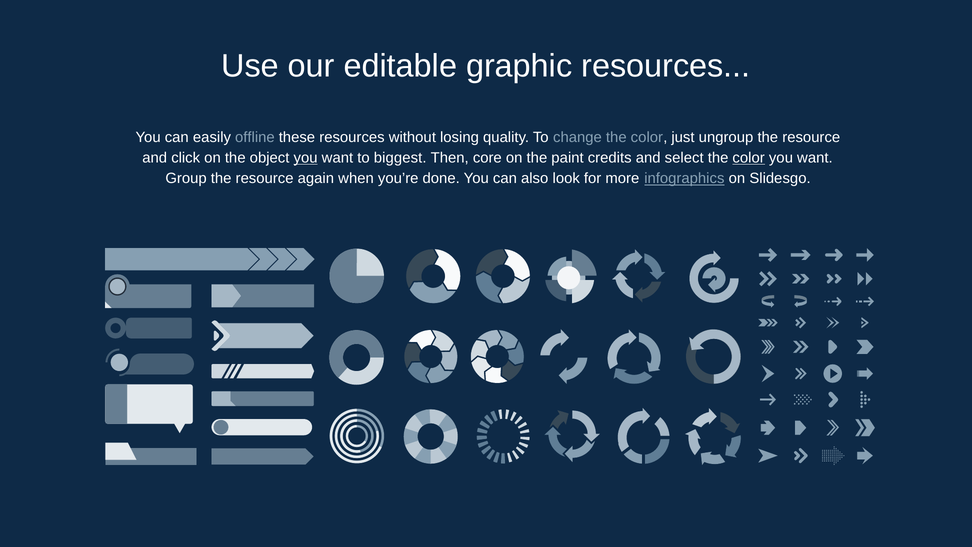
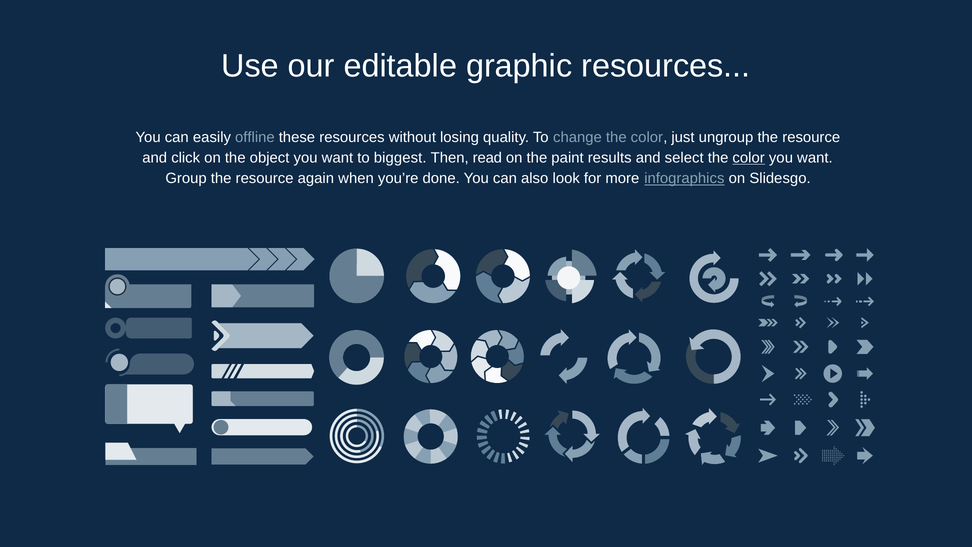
you underline: present -> none (306, 158)
core: core -> read (487, 158)
credits: credits -> results (610, 158)
